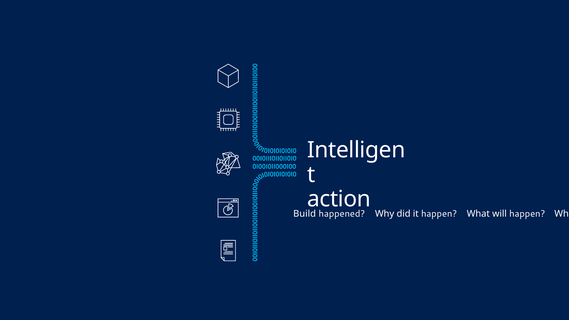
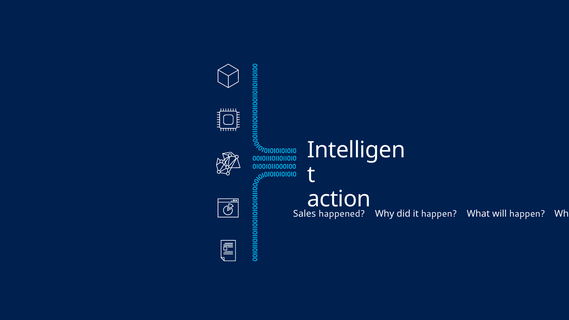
Build: Build -> Sales (305, 214)
